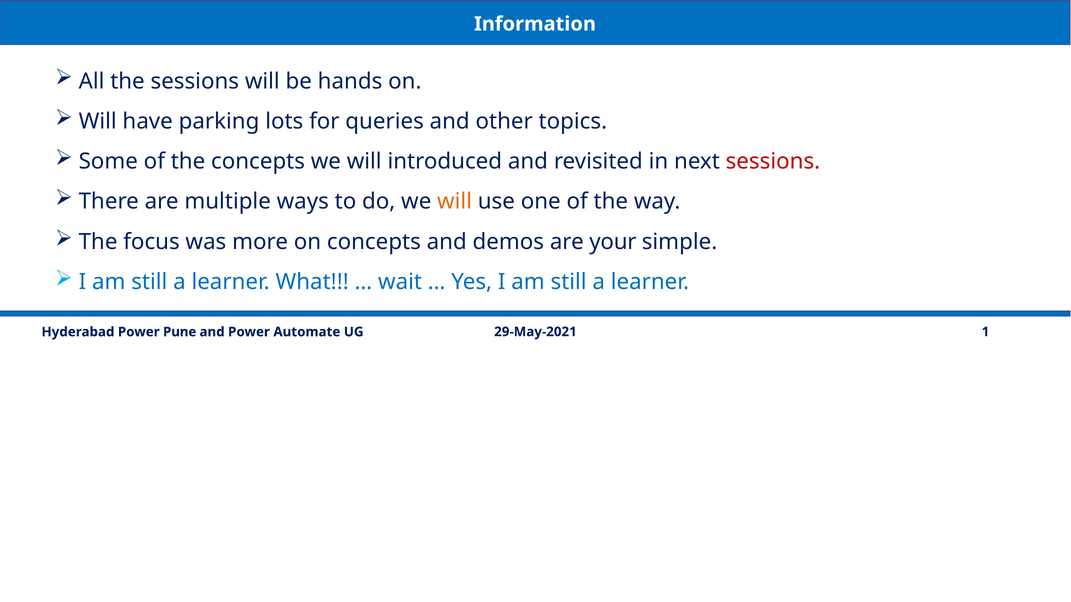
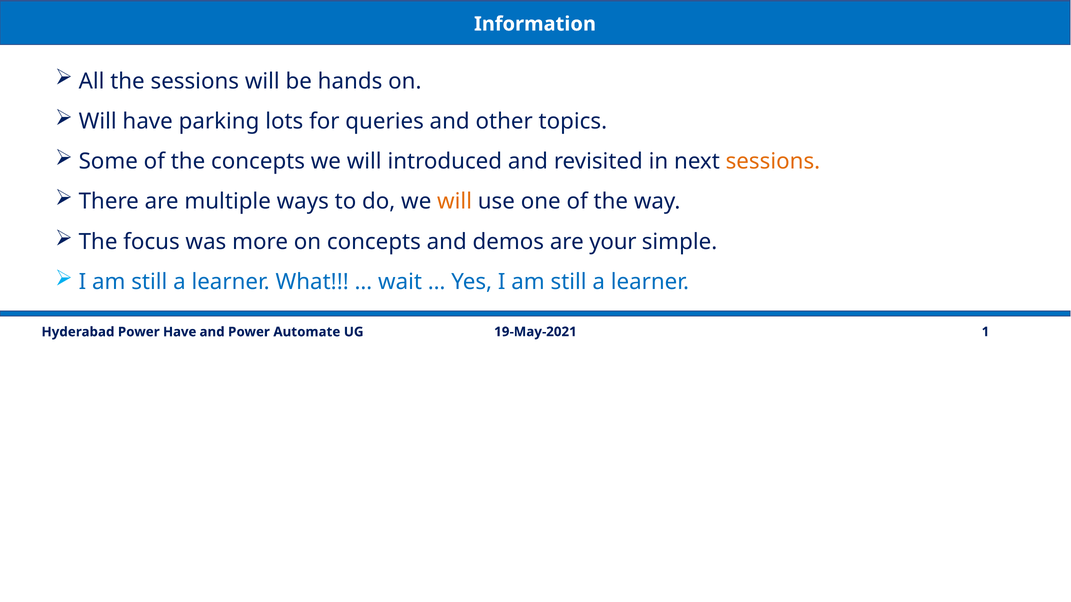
sessions colour: red -> orange (773, 162)
29-May-2021: 29-May-2021 -> 19-May-2021 (535, 332)
Power Pune: Pune -> Have (180, 332)
